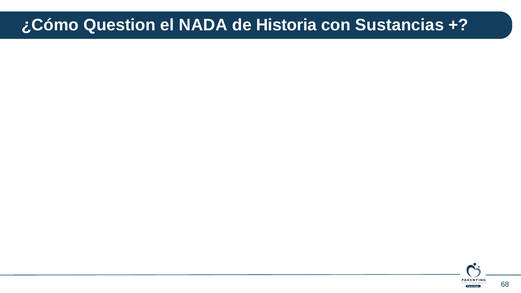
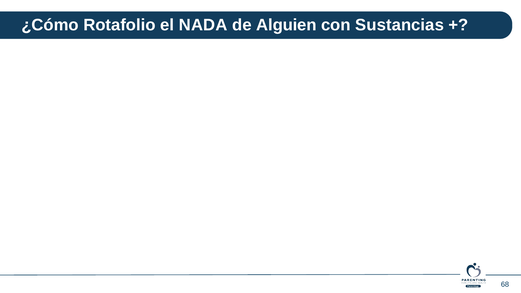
Question: Question -> Rotafolio (119, 25)
Historia: Historia -> Alguien (286, 25)
